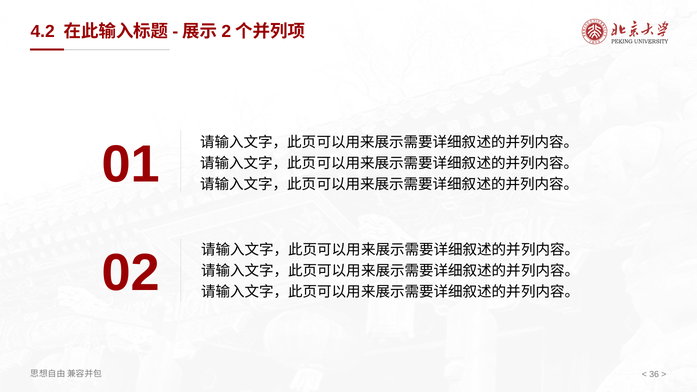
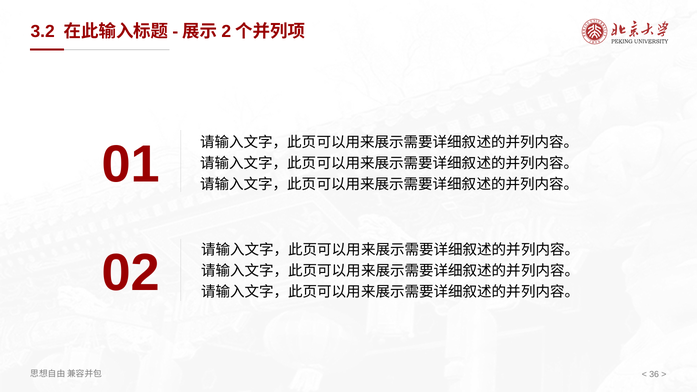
4.2: 4.2 -> 3.2 (43, 31)
